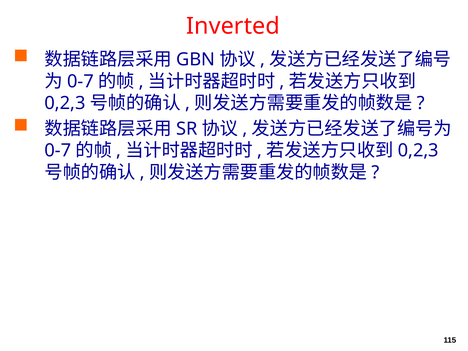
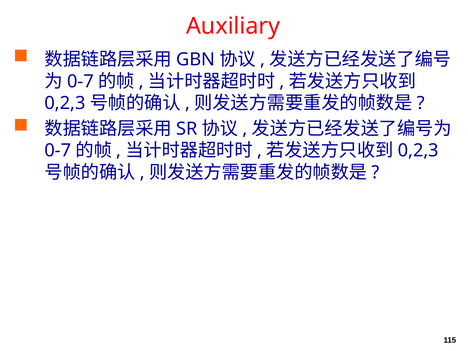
Inverted: Inverted -> Auxiliary (233, 26)
